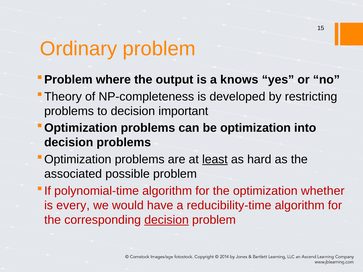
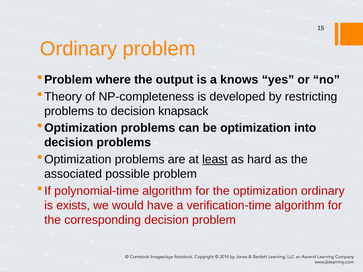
important: important -> knapsack (183, 111)
optimization whether: whether -> ordinary (323, 191)
every: every -> exists (73, 206)
reducibility-time: reducibility-time -> verification-time (229, 206)
decision underline: present -> none (167, 220)
